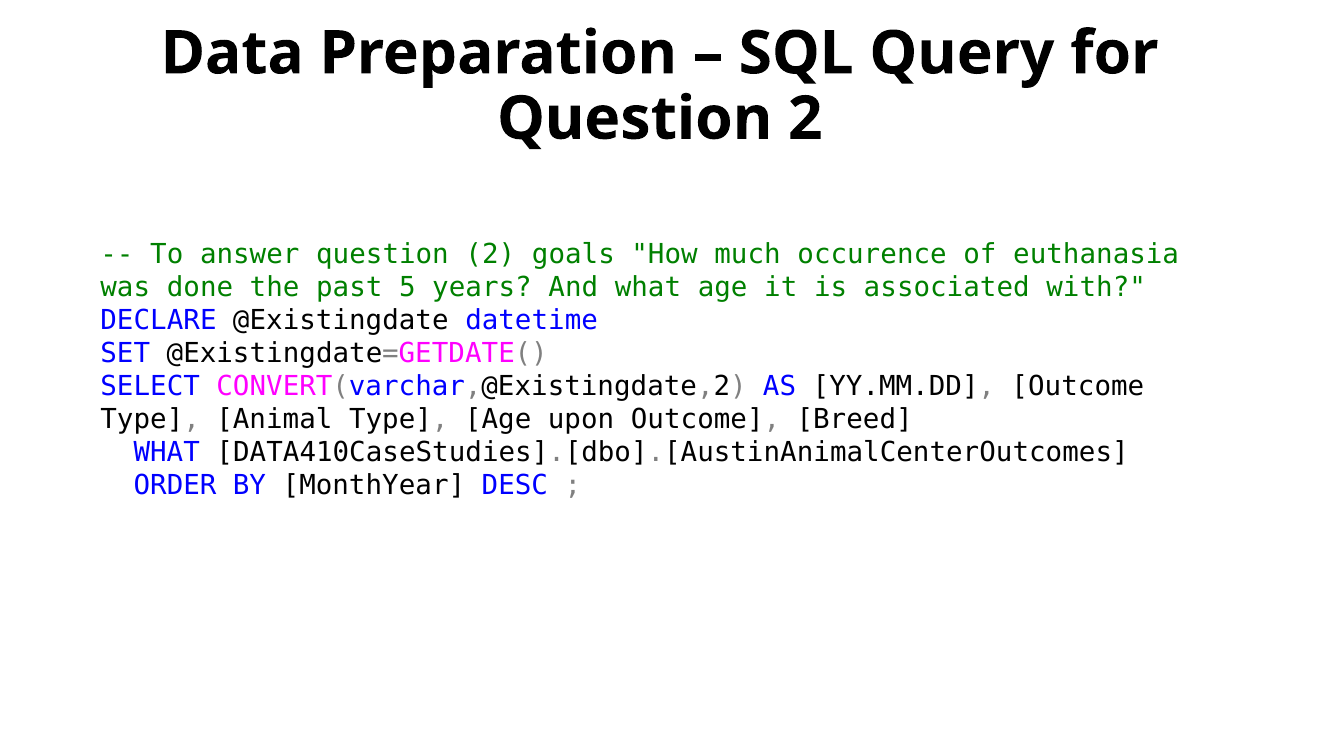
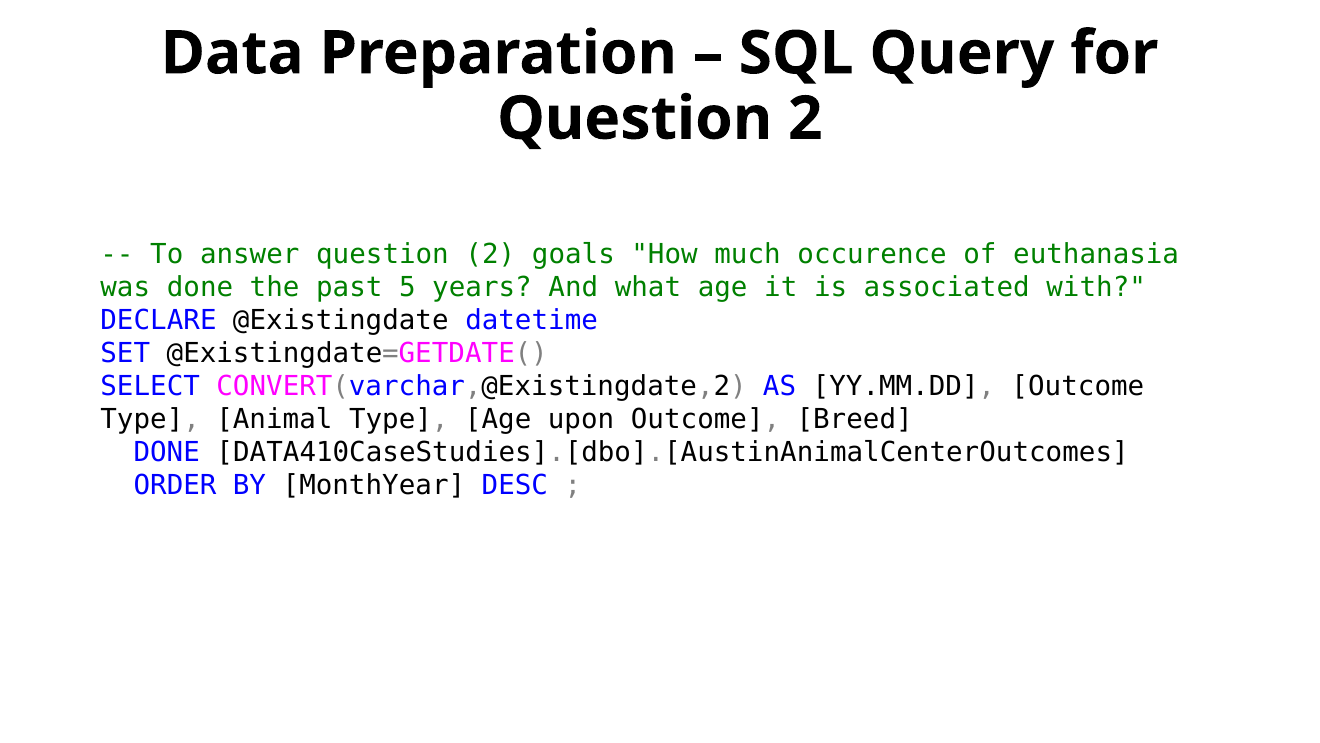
WHAT: WHAT -> DONE (167, 452)
